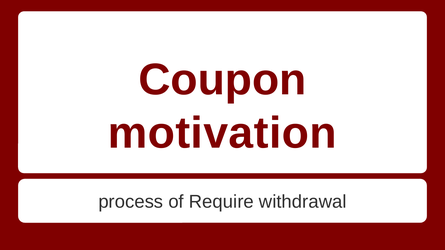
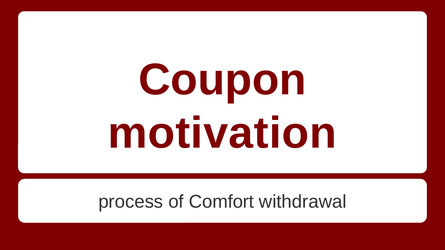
Require: Require -> Comfort (221, 202)
